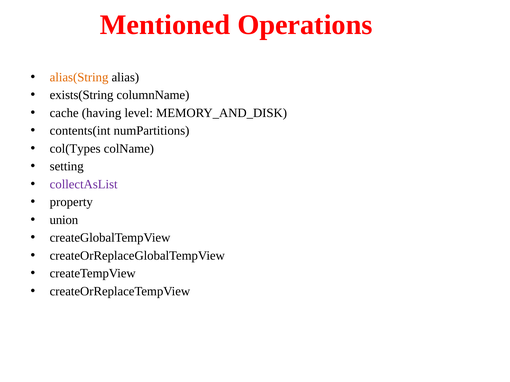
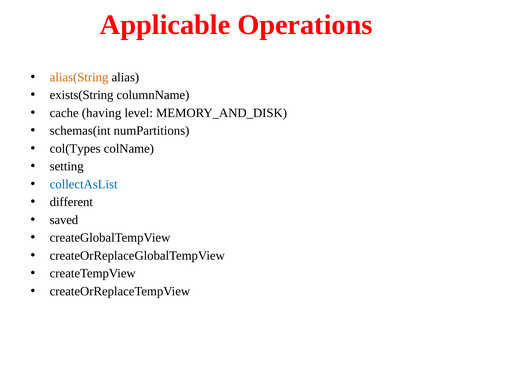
Mentioned: Mentioned -> Applicable (165, 25)
contents(int: contents(int -> schemas(int (80, 131)
collectAsList colour: purple -> blue (84, 184)
property: property -> different (71, 202)
union: union -> saved (64, 220)
